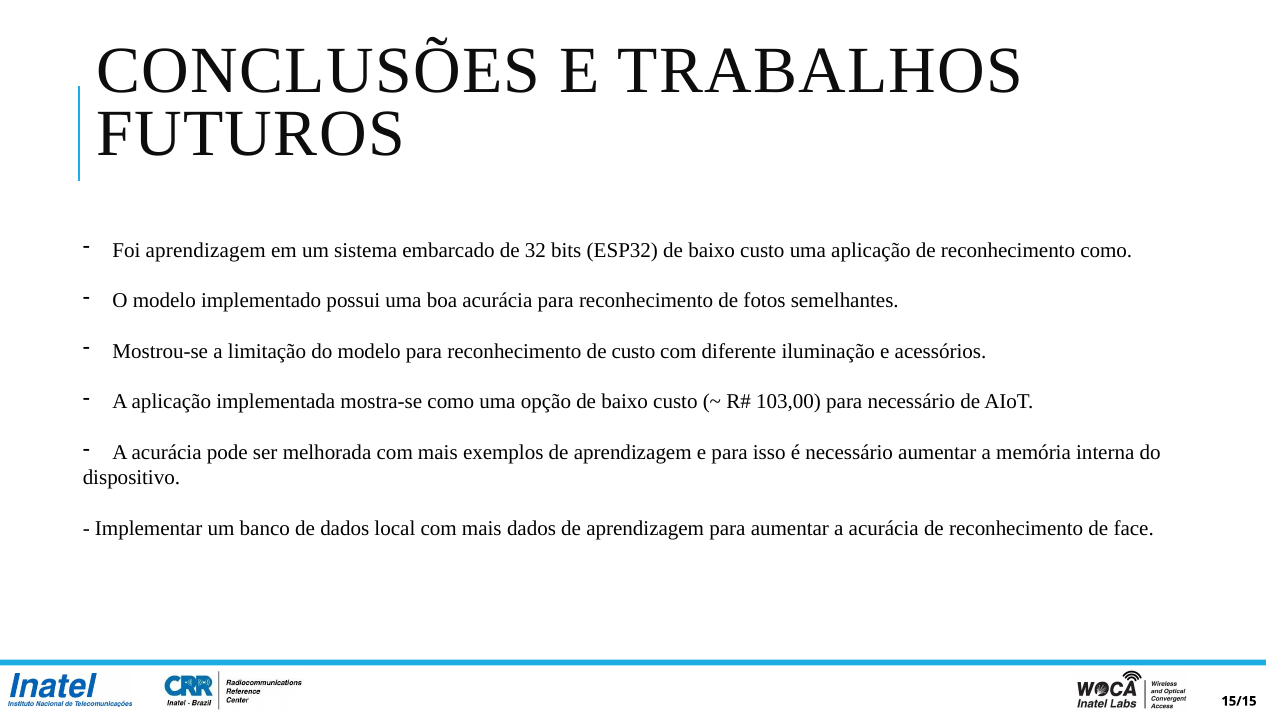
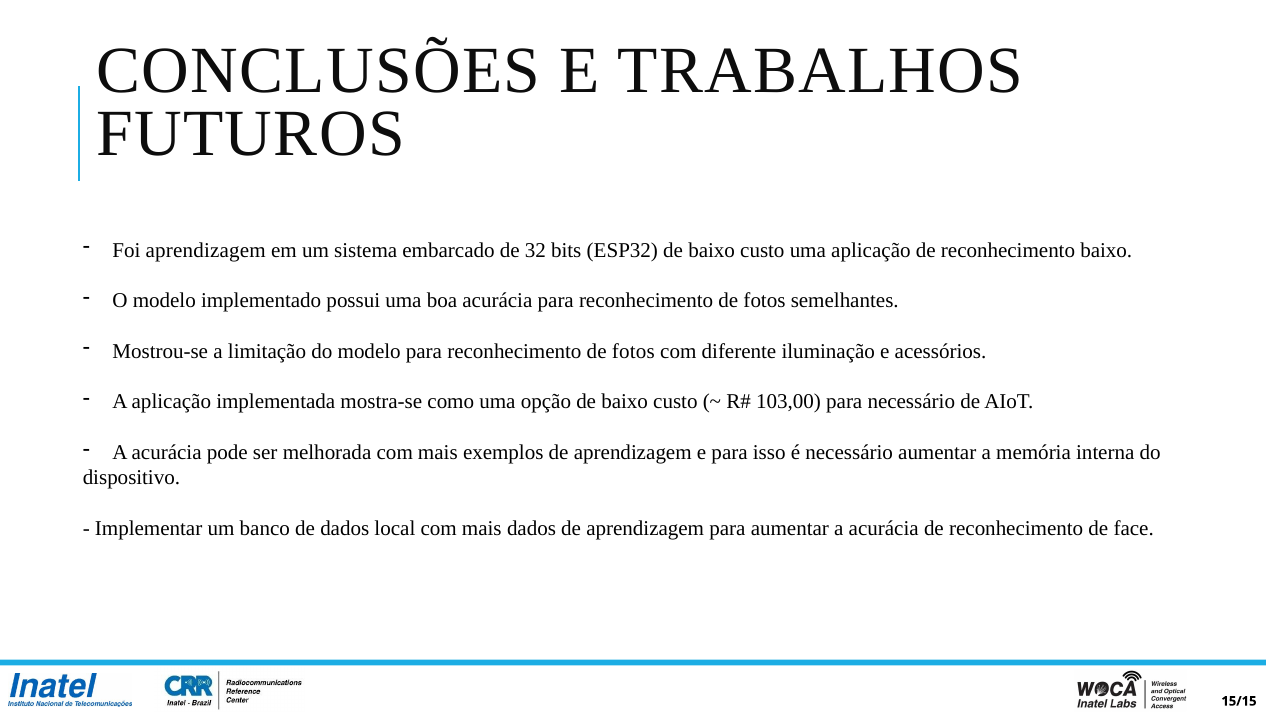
reconhecimento como: como -> baixo (1106, 250)
custo: custo -> fotos (633, 351)
